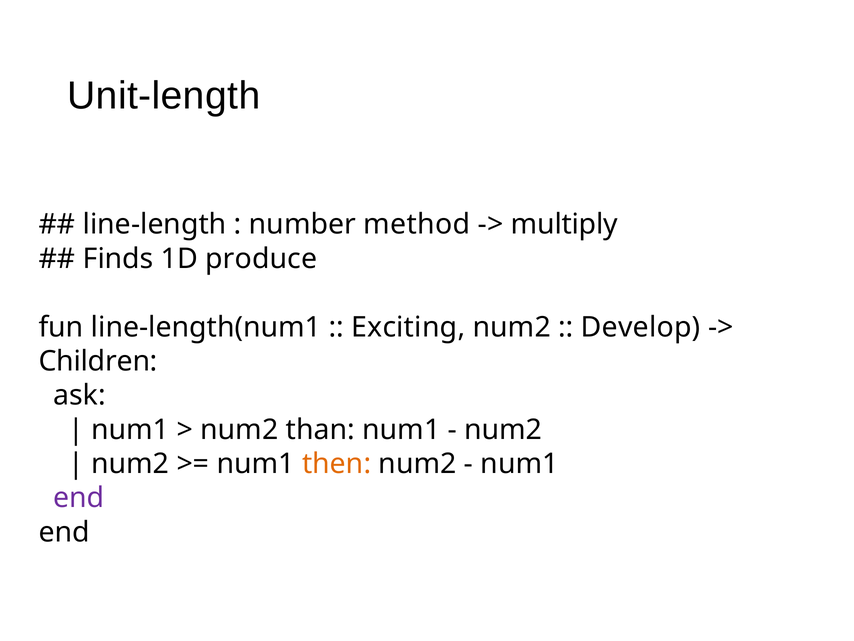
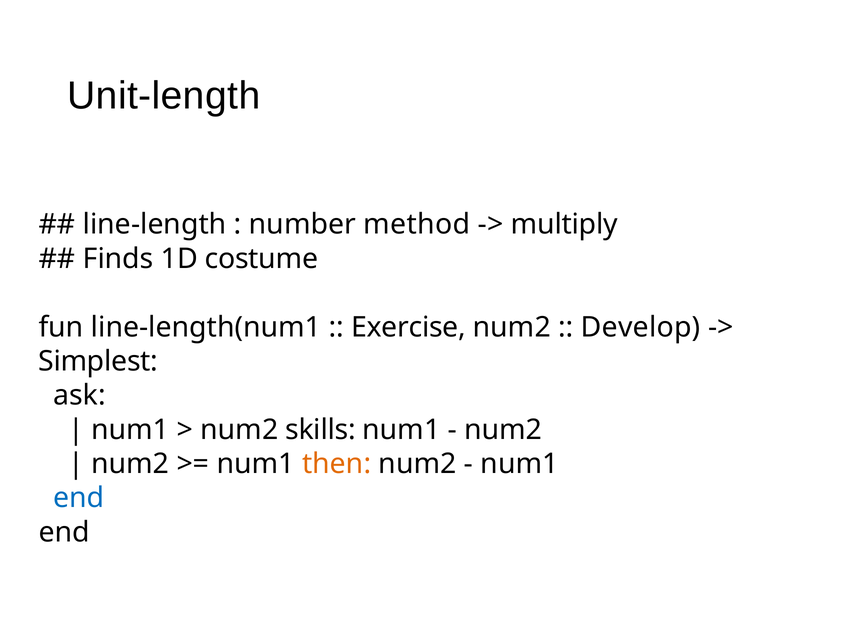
produce: produce -> costume (261, 259)
Exciting: Exciting -> Exercise (408, 327)
Children: Children -> Simplest (98, 361)
than: than -> skills (320, 429)
end colour: purple -> blue (79, 498)
